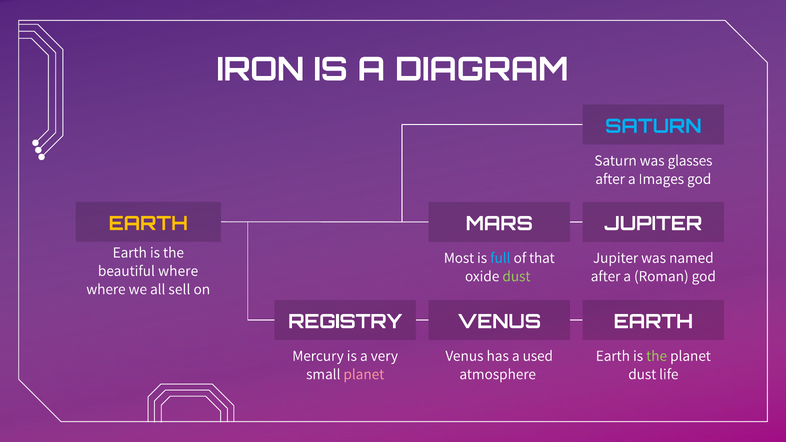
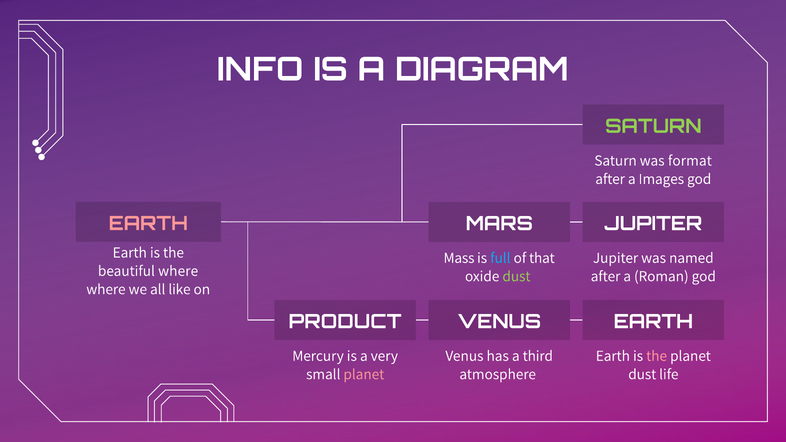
IRON: IRON -> INFO (260, 70)
SATURN colour: light blue -> light green (653, 126)
glasses: glasses -> format (690, 161)
EARTH colour: yellow -> pink (148, 224)
Most: Most -> Mass (459, 258)
sell: sell -> like (179, 289)
REGISTRY: REGISTRY -> PRODUCT (345, 322)
used: used -> third (538, 356)
the colour: light green -> pink (657, 356)
